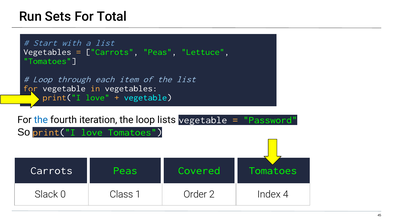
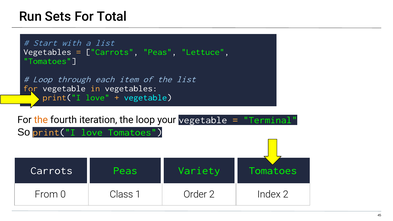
the colour: blue -> orange (41, 120)
lists: lists -> your (167, 120)
Password: Password -> Terminal (270, 120)
Covered: Covered -> Variety (199, 171)
Slack: Slack -> From (46, 195)
Index 4: 4 -> 2 (286, 195)
